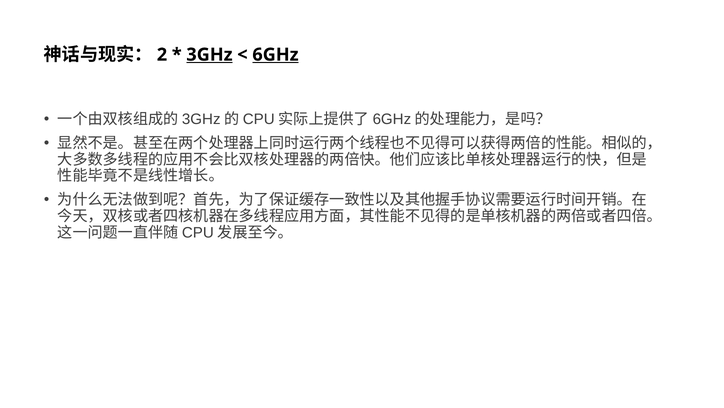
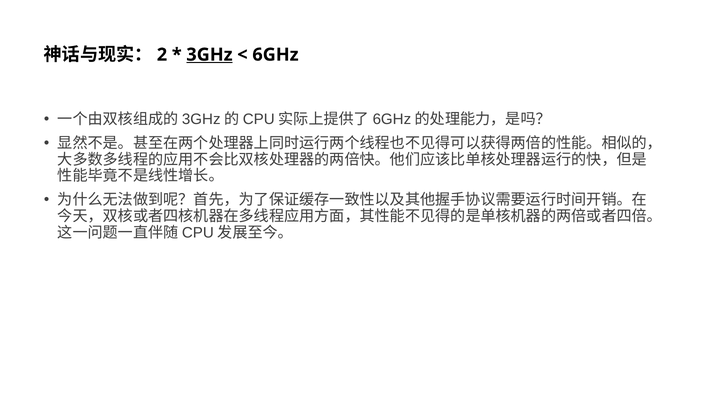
6GHz underline: present -> none (275, 55)
